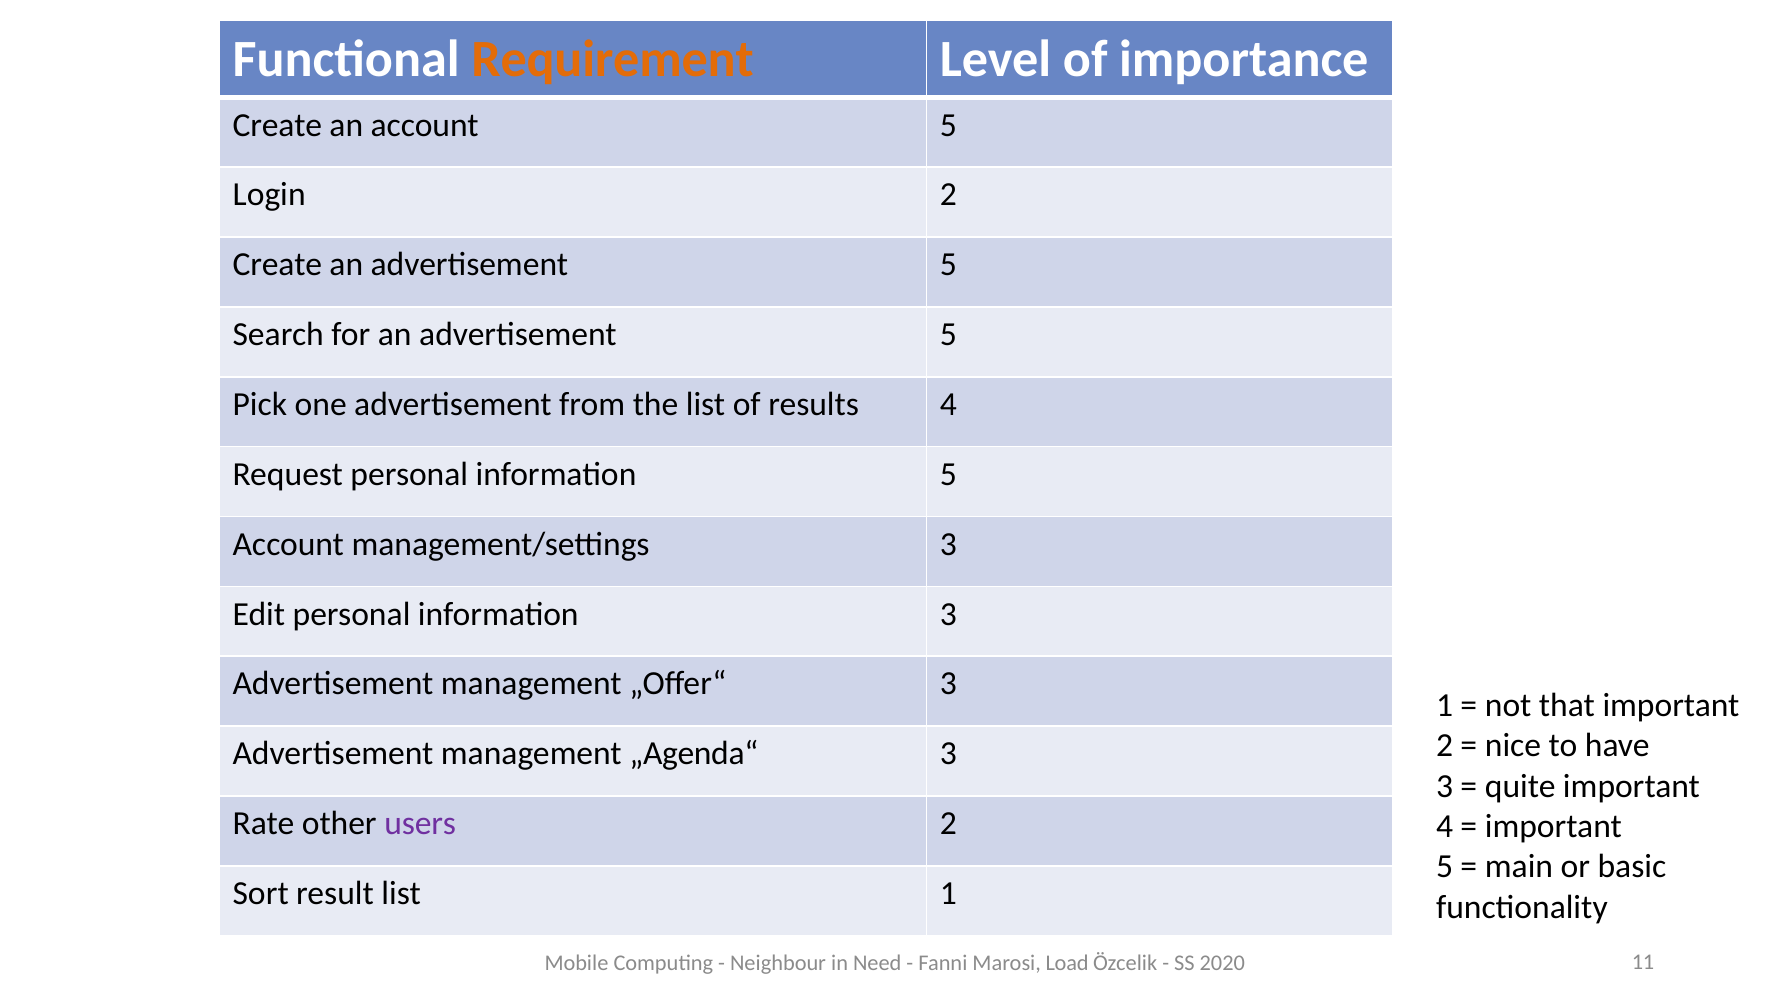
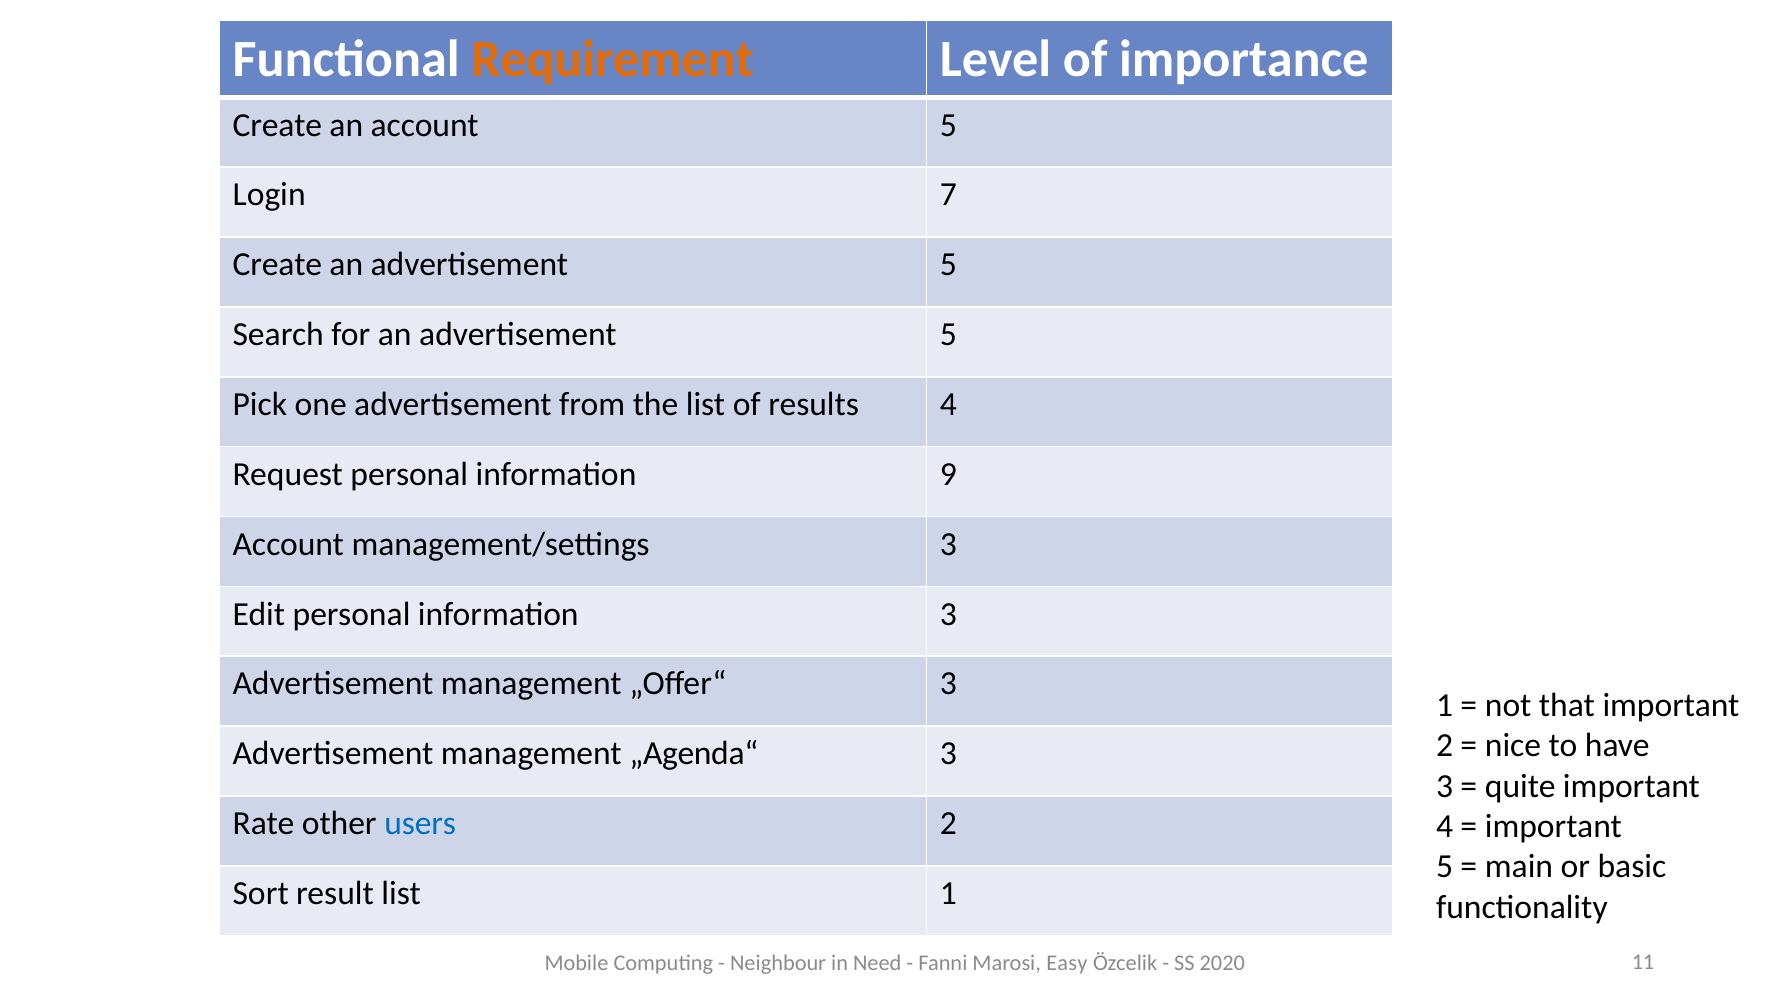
Login 2: 2 -> 7 (948, 195)
information 5: 5 -> 9 (948, 474)
users colour: purple -> blue (420, 823)
Load: Load -> Easy (1067, 962)
